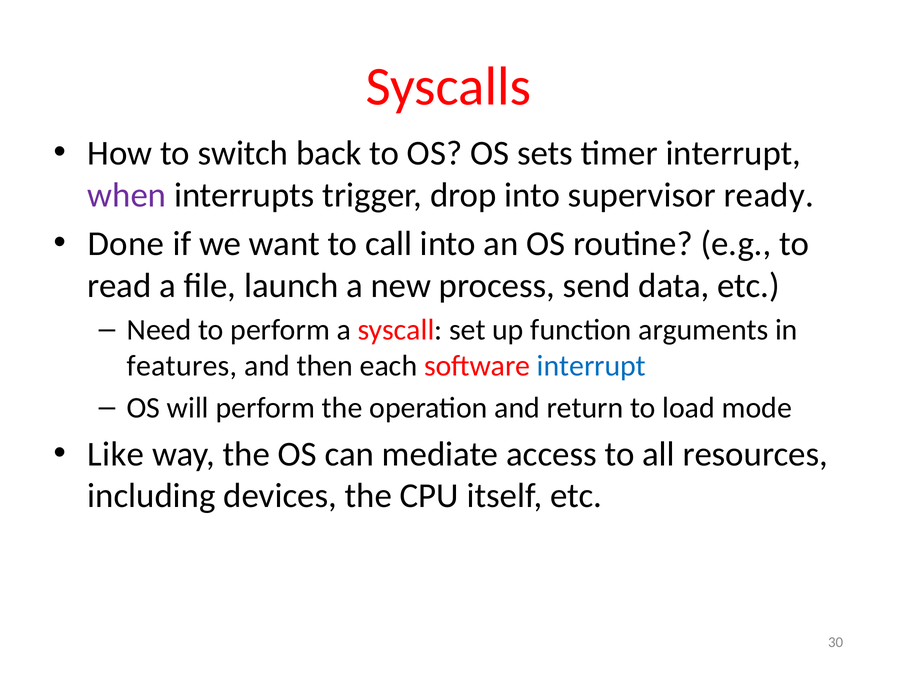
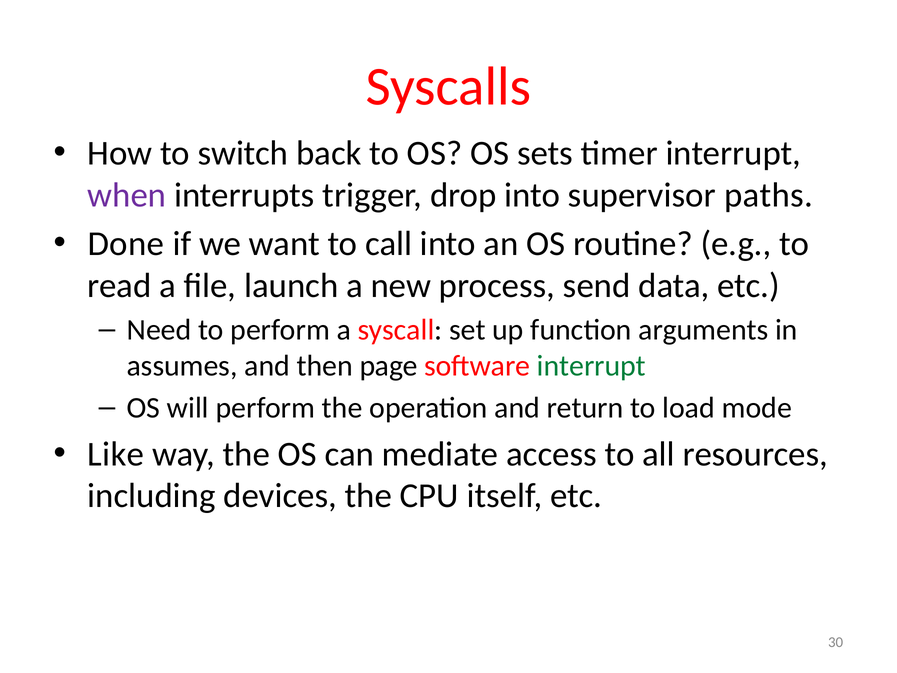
ready: ready -> paths (769, 195)
features: features -> assumes (182, 366)
each: each -> page (389, 366)
interrupt colour: blue -> green (591, 366)
